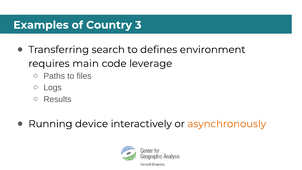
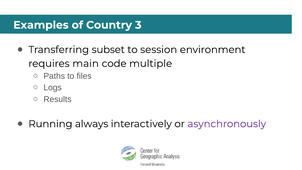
search: search -> subset (108, 50)
defines: defines -> session (159, 50)
leverage: leverage -> multiple (151, 64)
device: device -> always (92, 124)
asynchronously colour: orange -> purple (227, 124)
